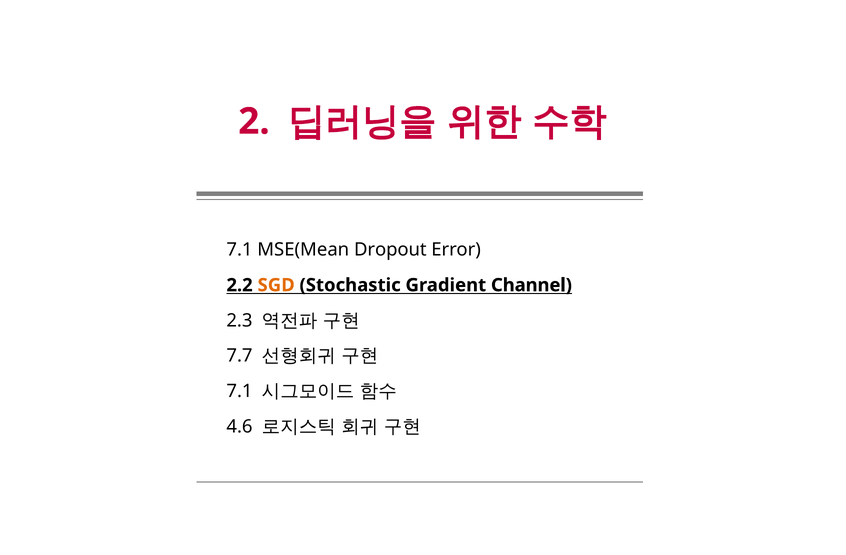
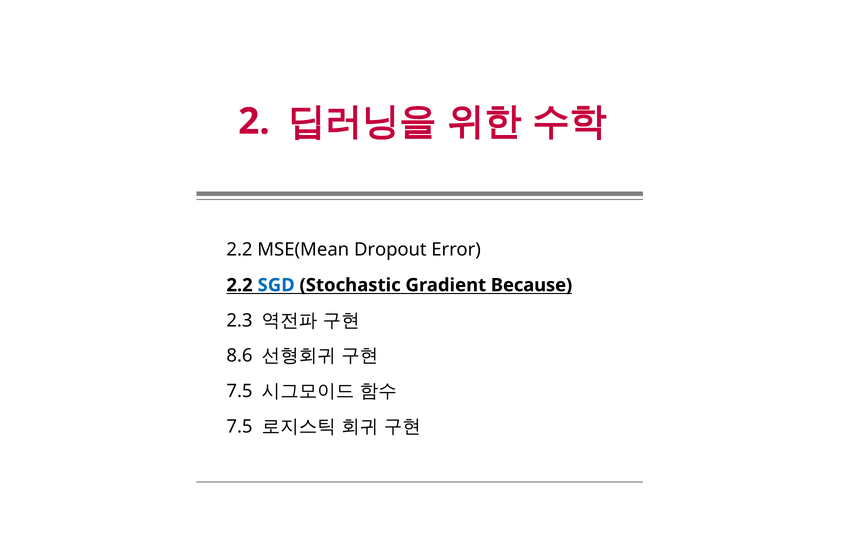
7.1: 7.1 -> 2.2 (240, 250)
SGD colour: orange -> blue (276, 285)
Channel: Channel -> Because (531, 285)
7.7: 7.7 -> 8.6 (240, 356)
7.1: 7.1 -> 7.5 (240, 392)
4.6: 4.6 -> 7.5 (240, 427)
